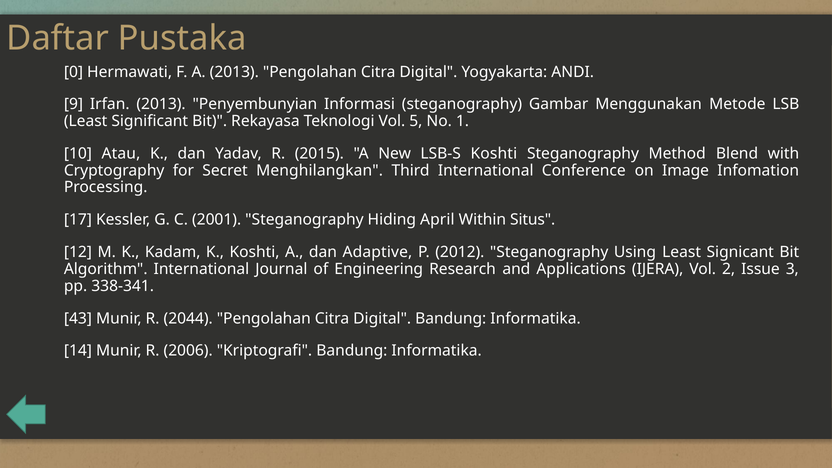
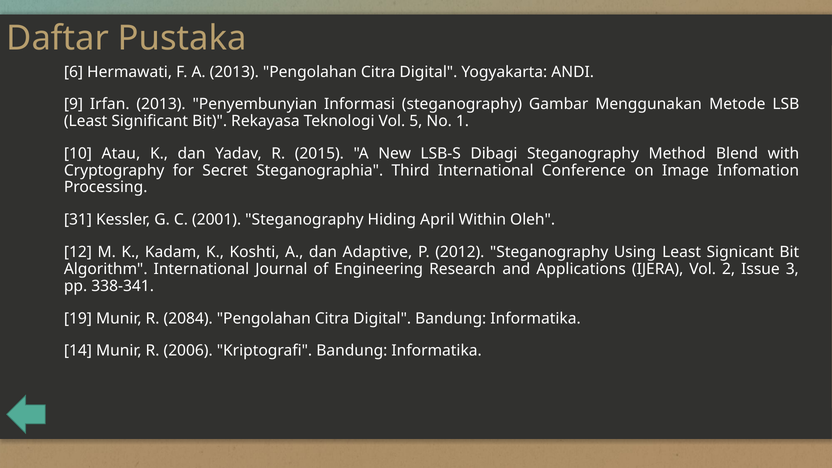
0: 0 -> 6 (74, 72)
LSB-S Koshti: Koshti -> Dibagi (494, 154)
Menghilangkan: Menghilangkan -> Steganographia (320, 170)
17: 17 -> 31 (78, 220)
Situs: Situs -> Oleh (533, 220)
43: 43 -> 19 (78, 318)
2044: 2044 -> 2084 (188, 318)
